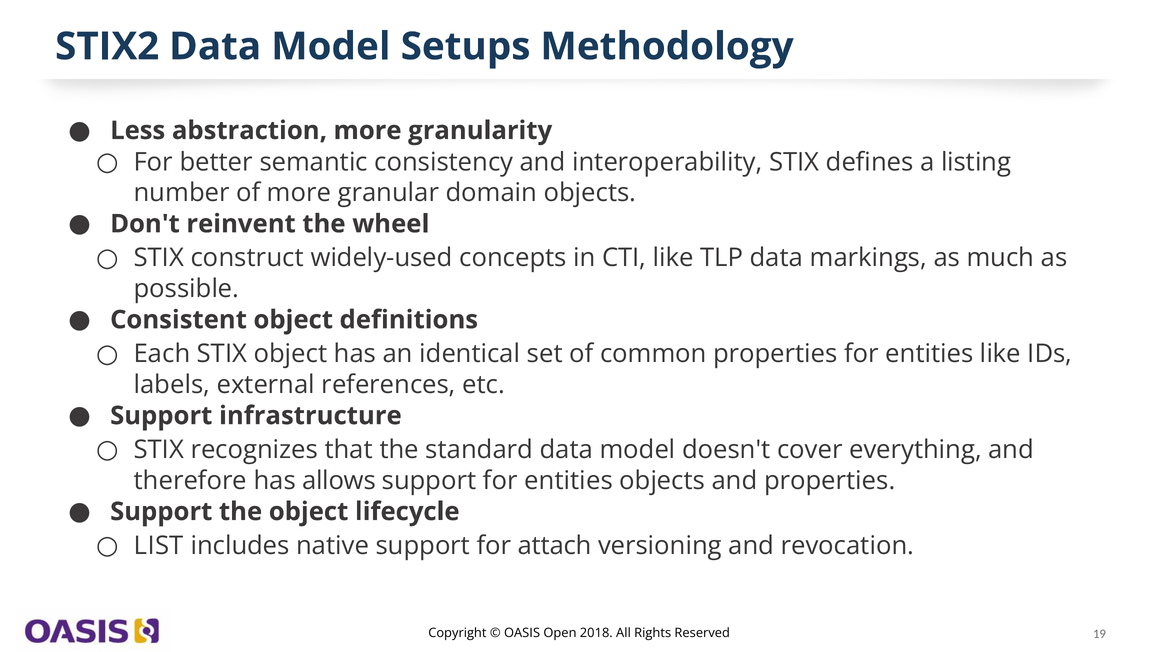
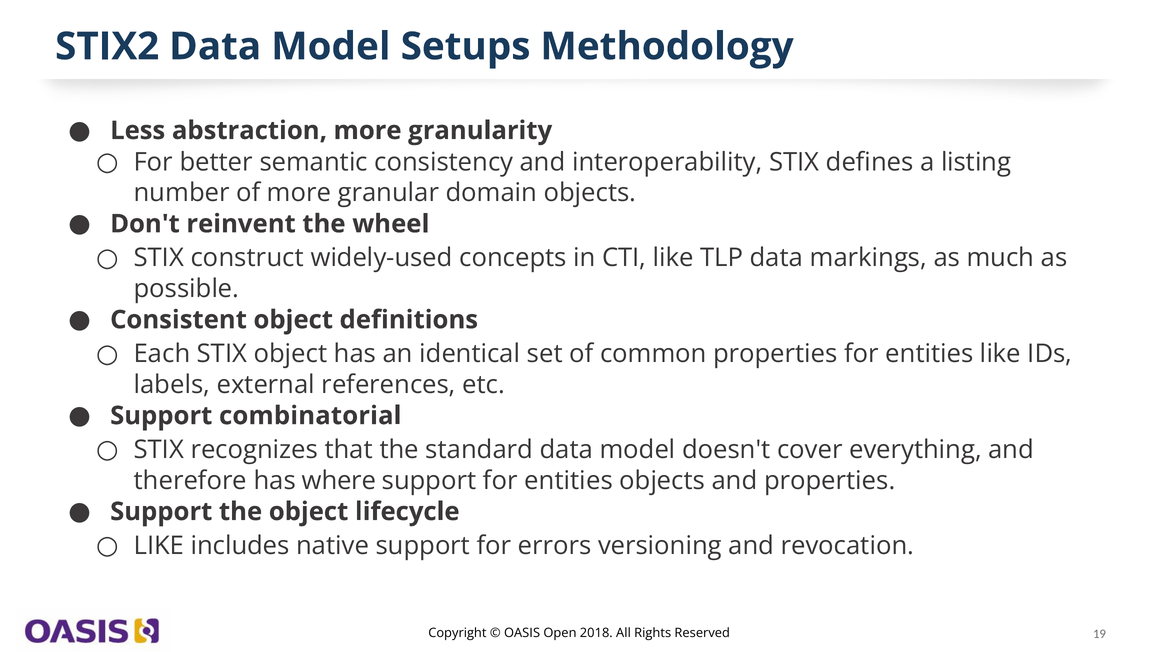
infrastructure: infrastructure -> combinatorial (310, 416)
allows: allows -> where (339, 481)
LIST: LIST -> LIKE (159, 546)
attach: attach -> errors (555, 546)
